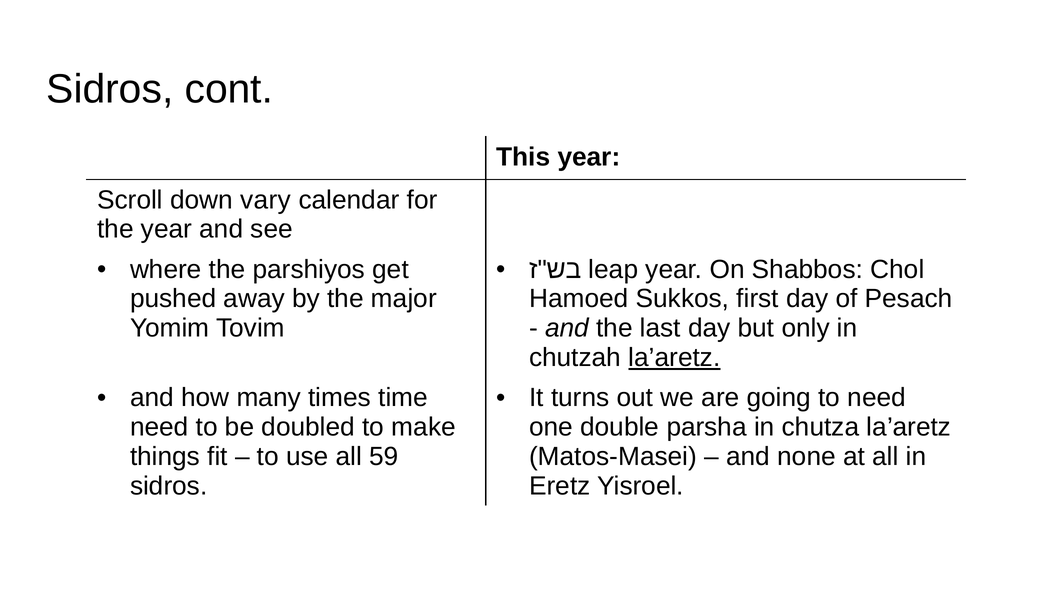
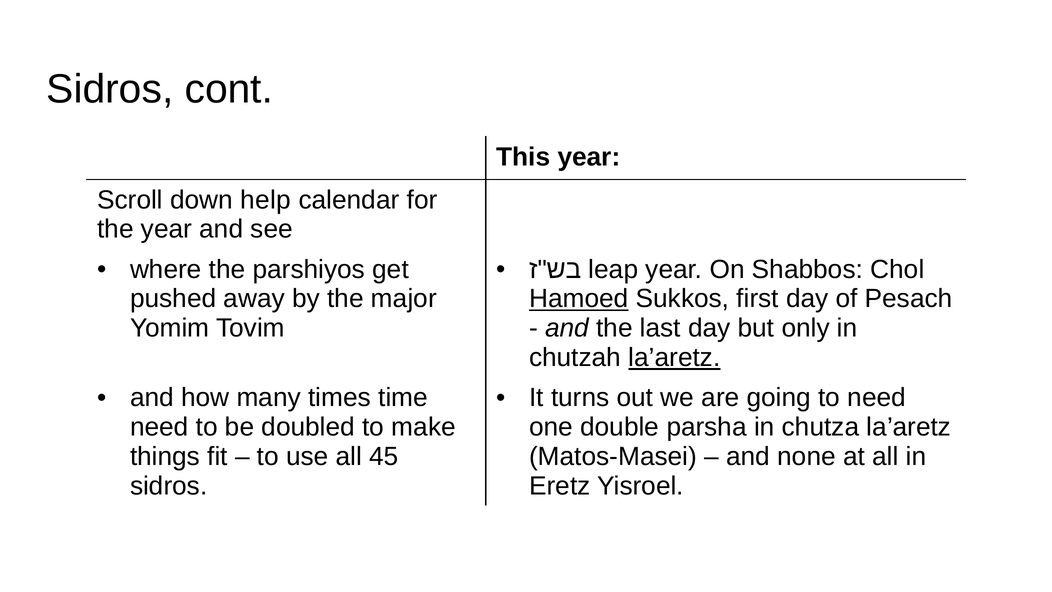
vary: vary -> help (266, 200)
Hamoed underline: none -> present (579, 299)
59: 59 -> 45 (384, 456)
